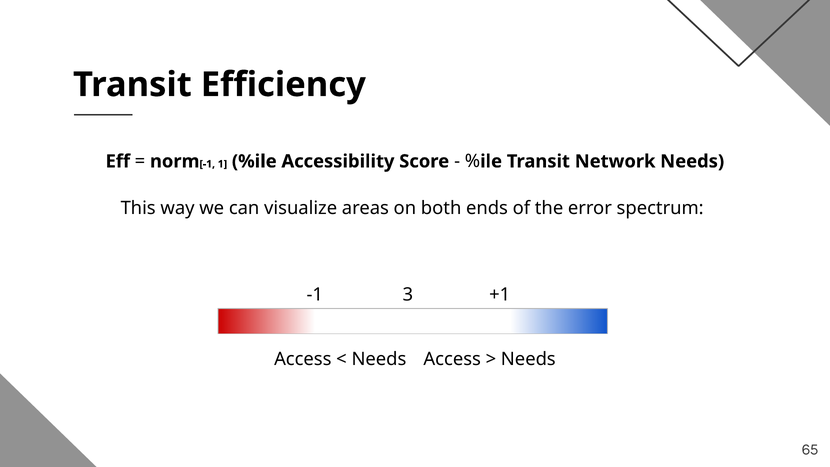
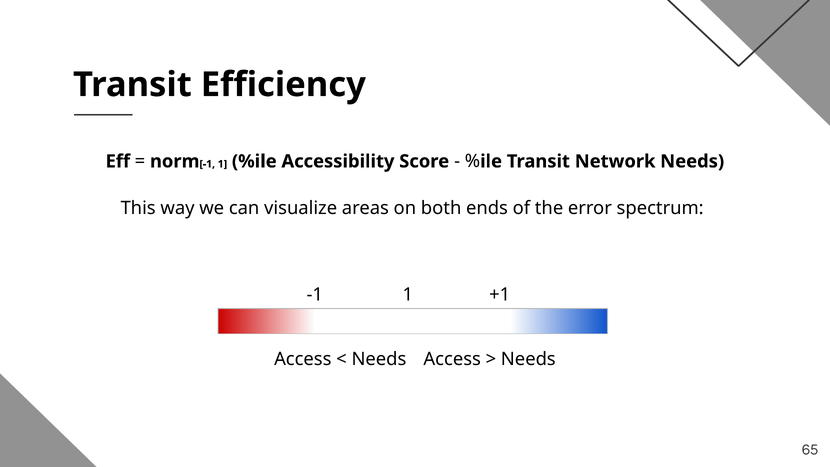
3: 3 -> 1 (408, 295)
